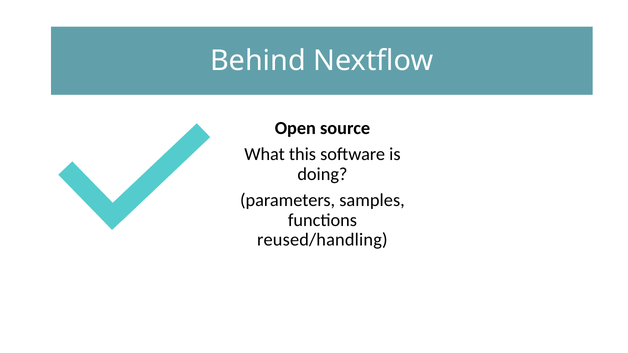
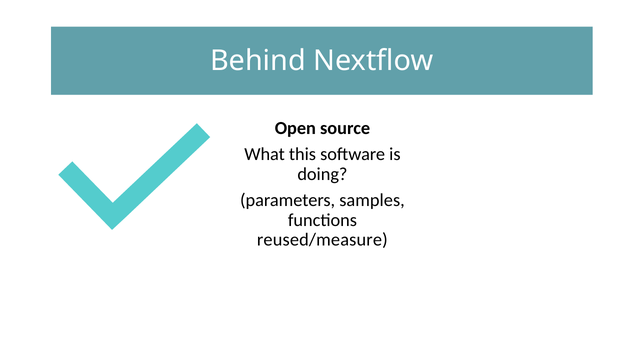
reused/handling: reused/handling -> reused/measure (322, 240)
